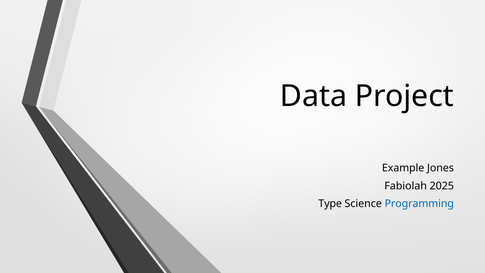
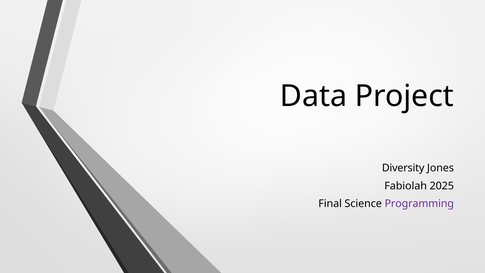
Example: Example -> Diversity (403, 168)
Type: Type -> Final (330, 204)
Programming colour: blue -> purple (419, 204)
